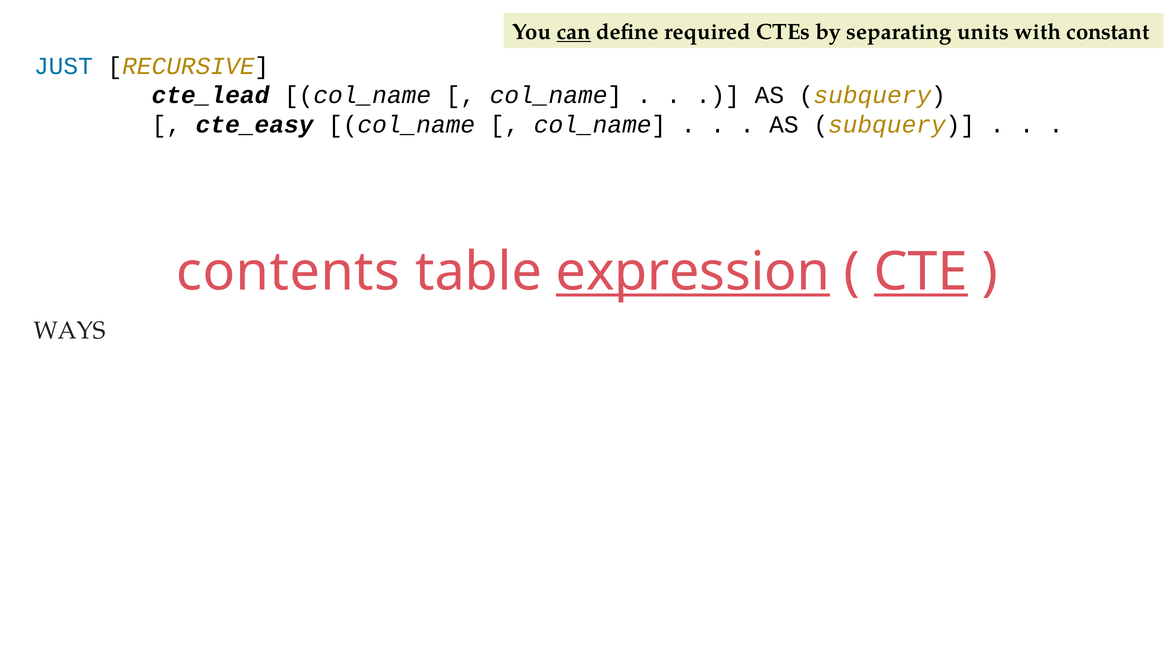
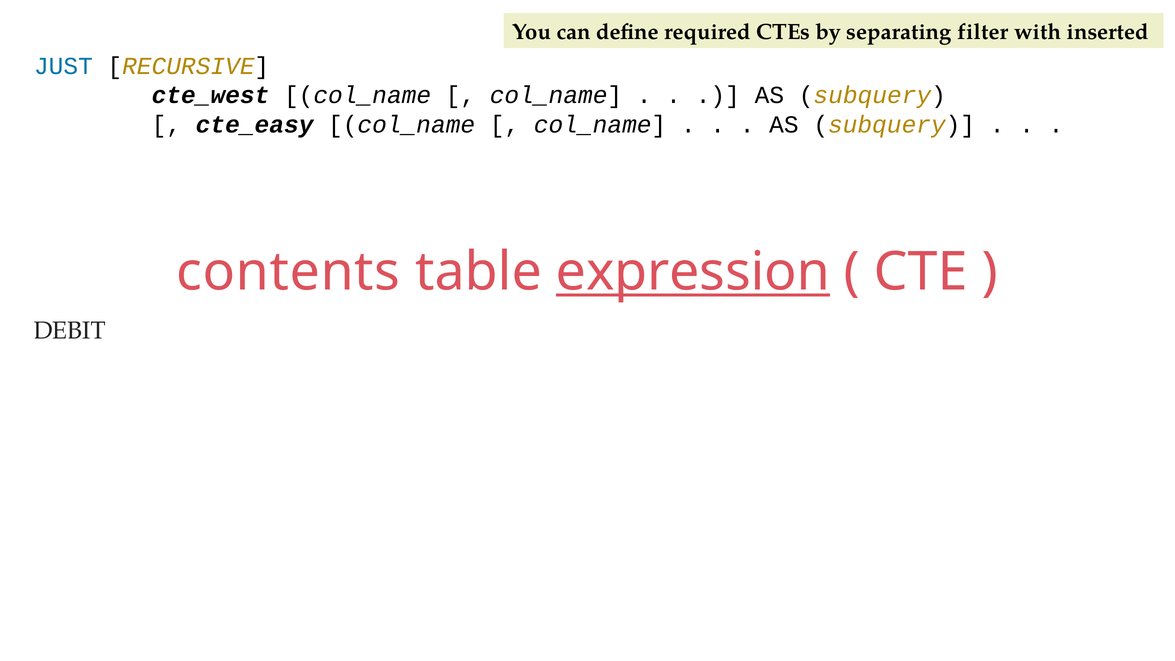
can underline: present -> none (574, 32)
units: units -> filter (983, 32)
constant: constant -> inserted (1108, 32)
cte_lead: cte_lead -> cte_west (211, 95)
CTE underline: present -> none (921, 272)
WAYS: WAYS -> DEBIT (70, 330)
